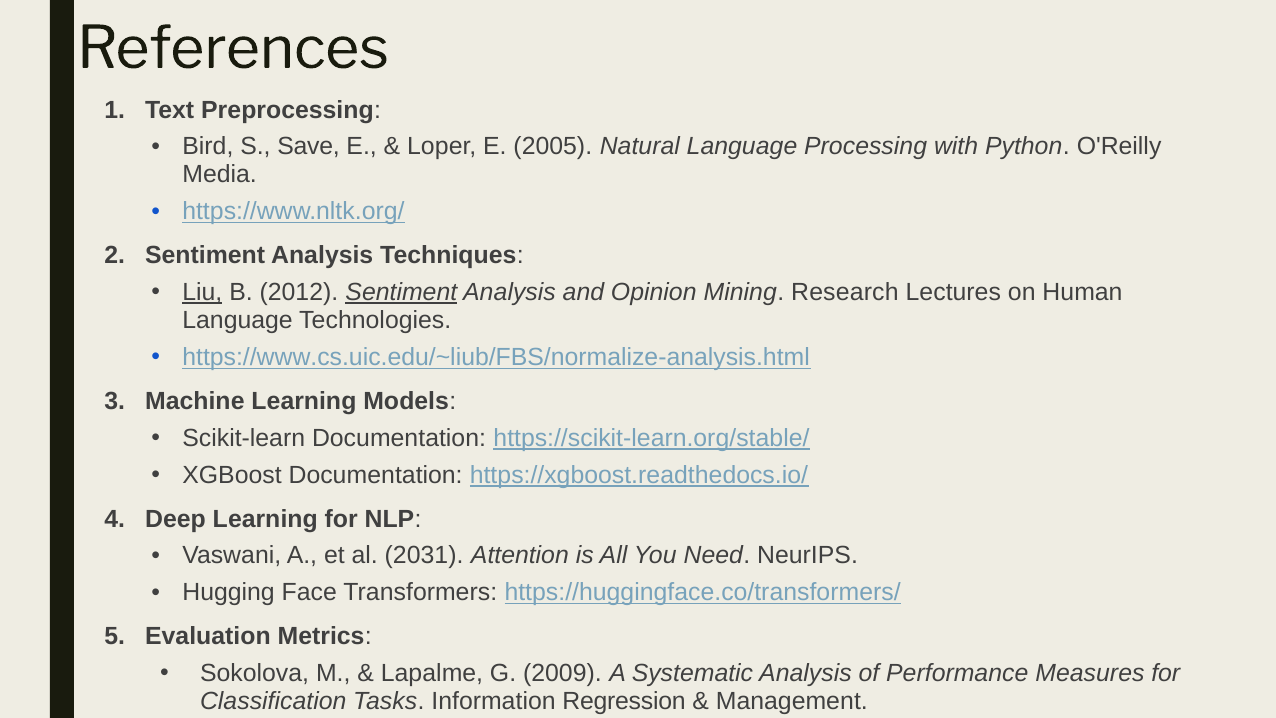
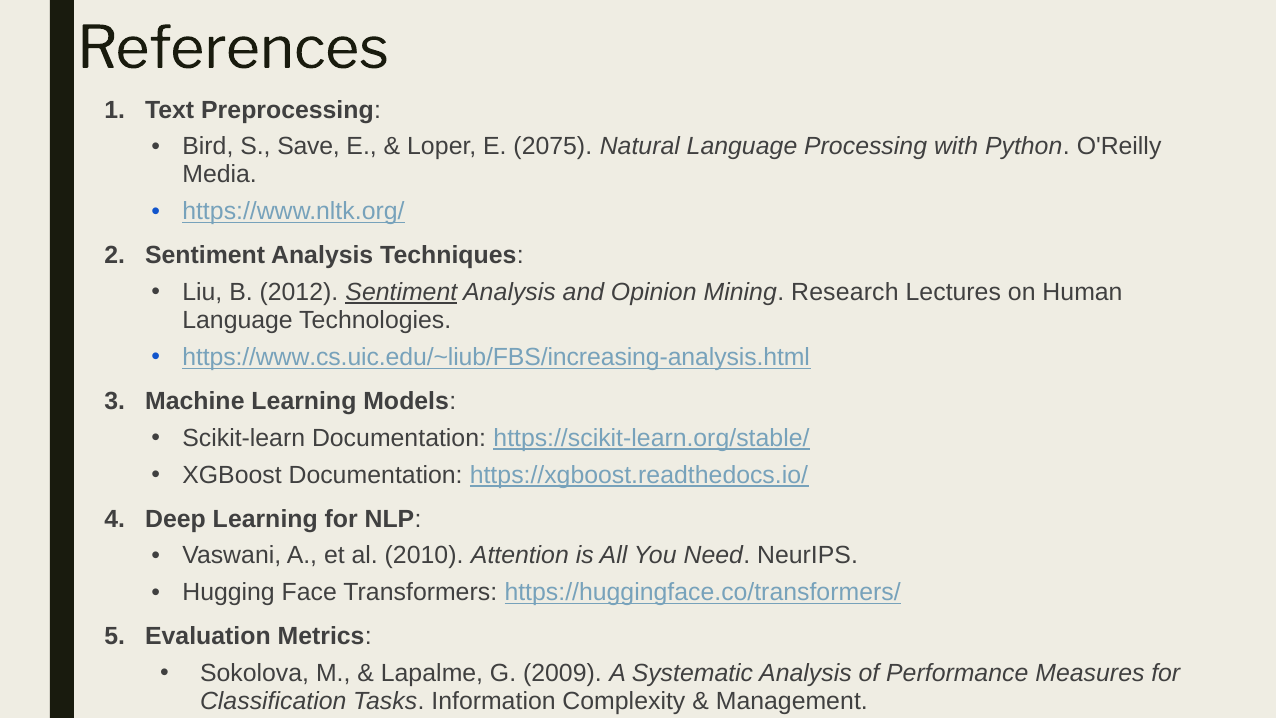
2005: 2005 -> 2075 (553, 147)
Liu underline: present -> none (202, 292)
https://www.cs.uic.edu/~liub/FBS/normalize-analysis.html: https://www.cs.uic.edu/~liub/FBS/normalize-analysis.html -> https://www.cs.uic.edu/~liub/FBS/increasing-analysis.html (496, 357)
2031: 2031 -> 2010 (424, 556)
Regression: Regression -> Complexity (624, 701)
